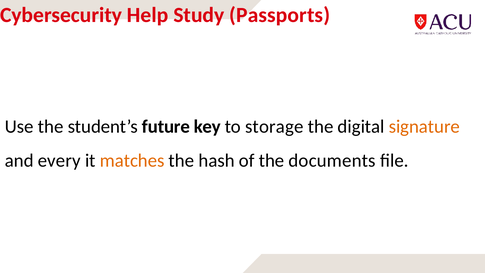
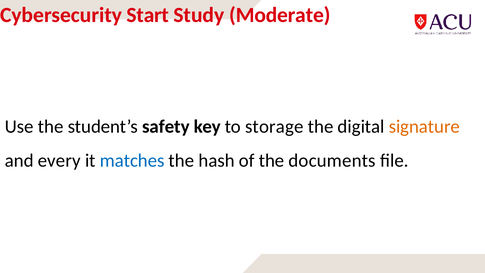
Help: Help -> Start (148, 15)
Passports: Passports -> Moderate (280, 15)
future: future -> safety (166, 126)
matches colour: orange -> blue (132, 160)
